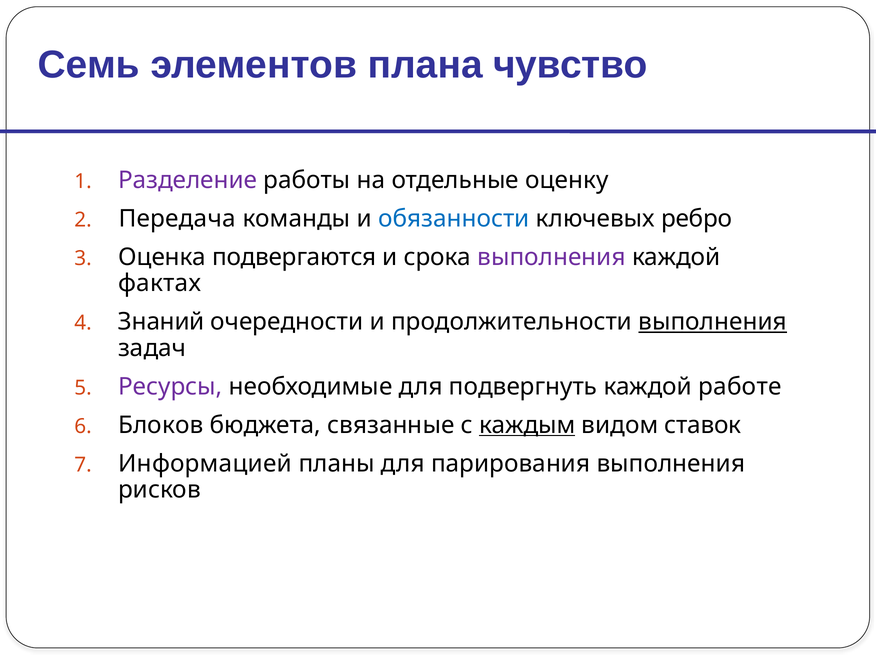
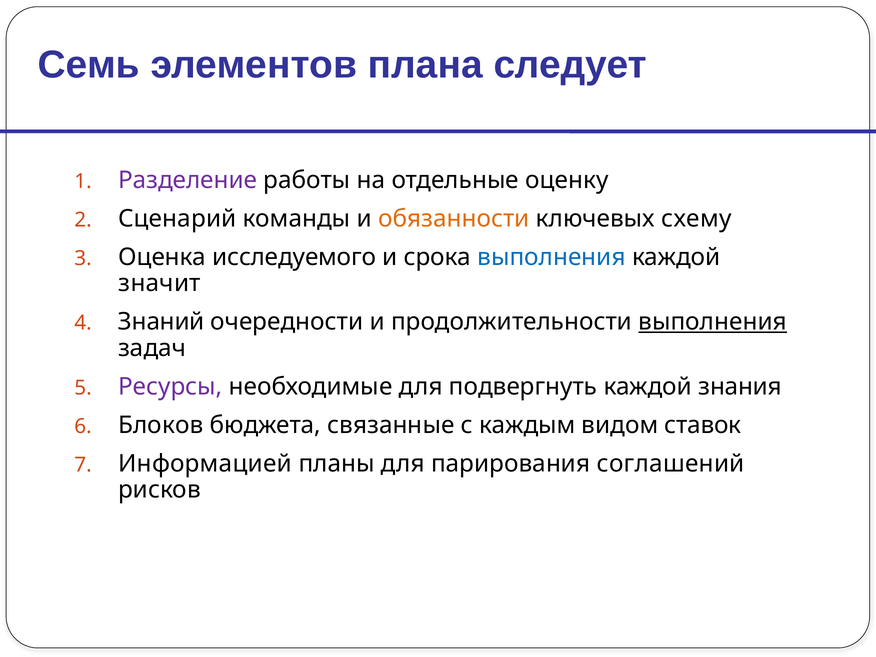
чувство: чувство -> следует (570, 65)
Передача: Передача -> Сценарий (177, 219)
обязанности colour: blue -> orange (454, 219)
ребро: ребро -> схему (696, 219)
подвергаются: подвергаются -> исследуемого (294, 257)
выполнения colour: purple -> blue (551, 257)
фактах: фактах -> значит (160, 283)
работе: работе -> знания (740, 387)
каждым underline: present -> none (527, 425)
парирования выполнения: выполнения -> соглашений (671, 463)
